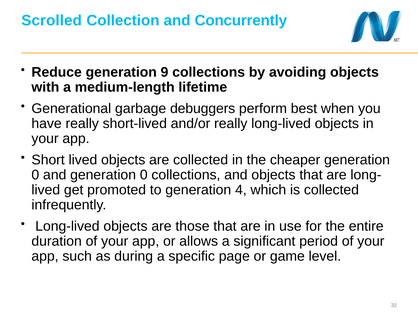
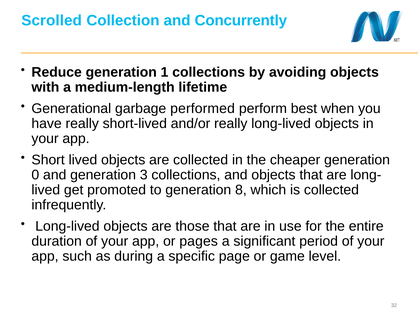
9: 9 -> 1 (165, 72)
debuggers: debuggers -> performed (203, 109)
and generation 0: 0 -> 3 (144, 175)
4: 4 -> 8 (241, 190)
allows: allows -> pages (199, 242)
